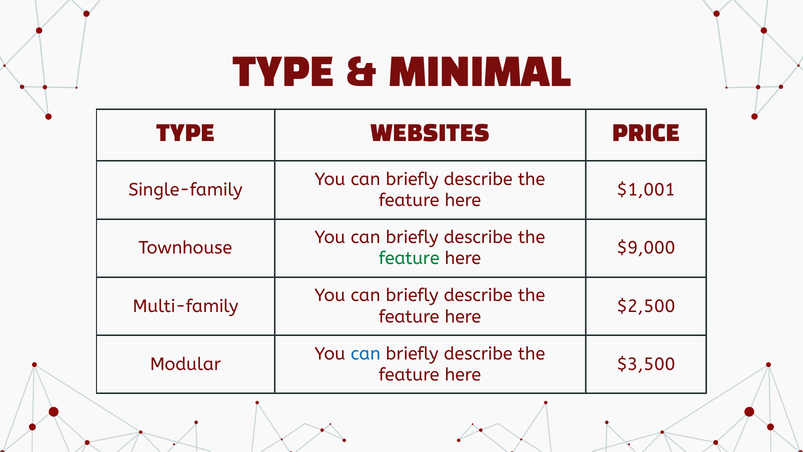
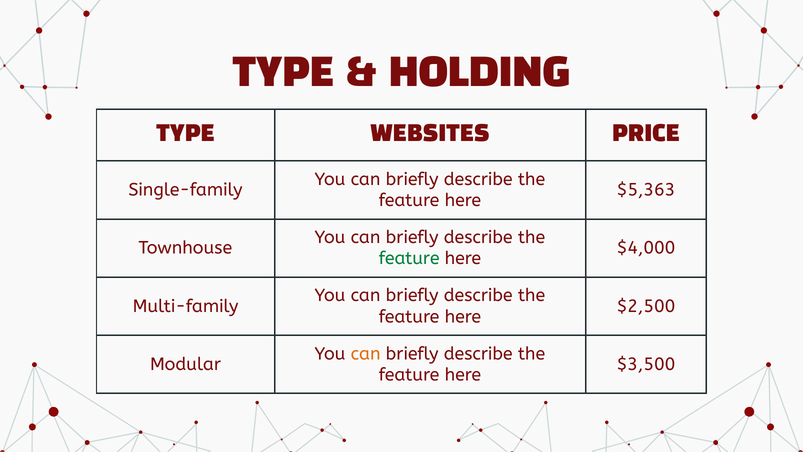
MINIMAL: MINIMAL -> HOLDING (480, 73)
$1,001: $1,001 -> $5,363 (646, 190)
$9,000: $9,000 -> $4,000 (646, 248)
can colour: blue -> orange (366, 353)
